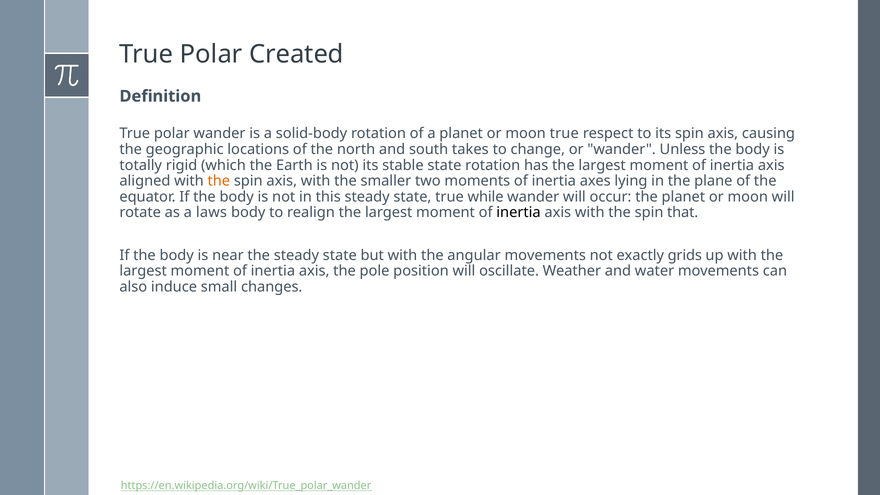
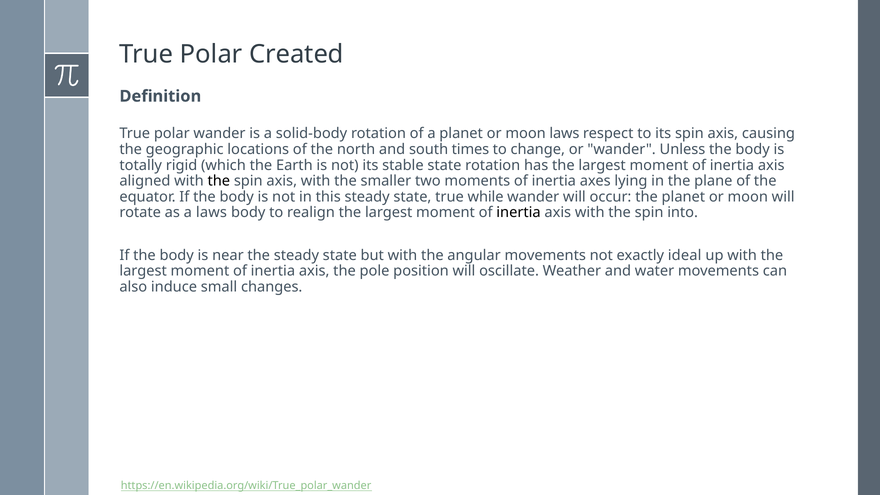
moon true: true -> laws (564, 134)
takes: takes -> times (470, 149)
the colour: orange -> black (219, 181)
that: that -> into (683, 213)
grids: grids -> ideal (685, 255)
